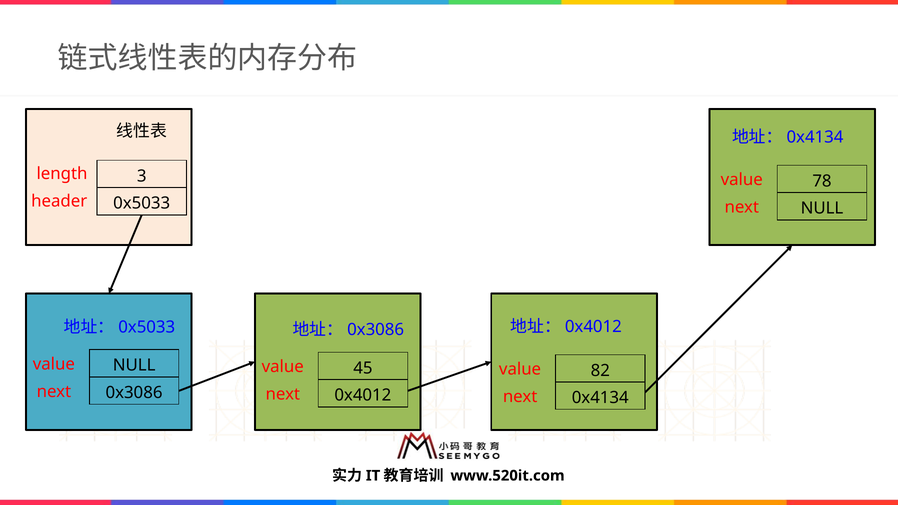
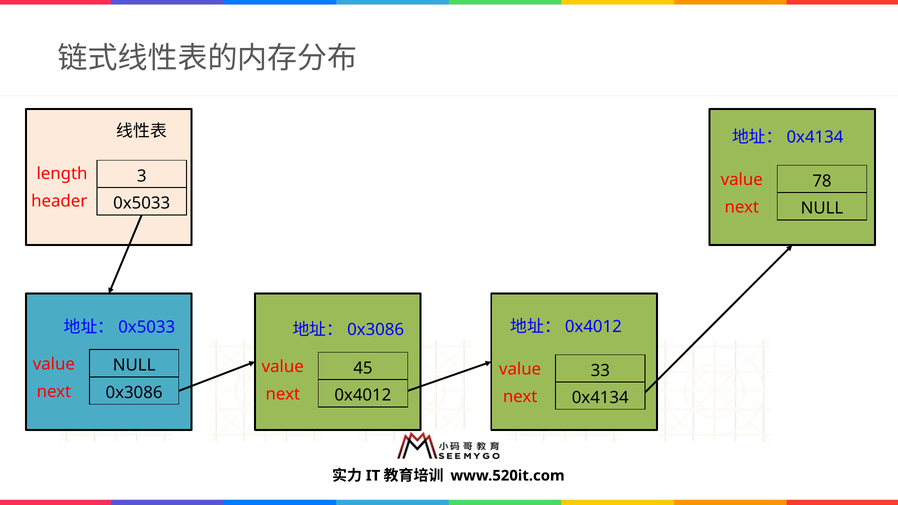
82: 82 -> 33 (600, 371)
